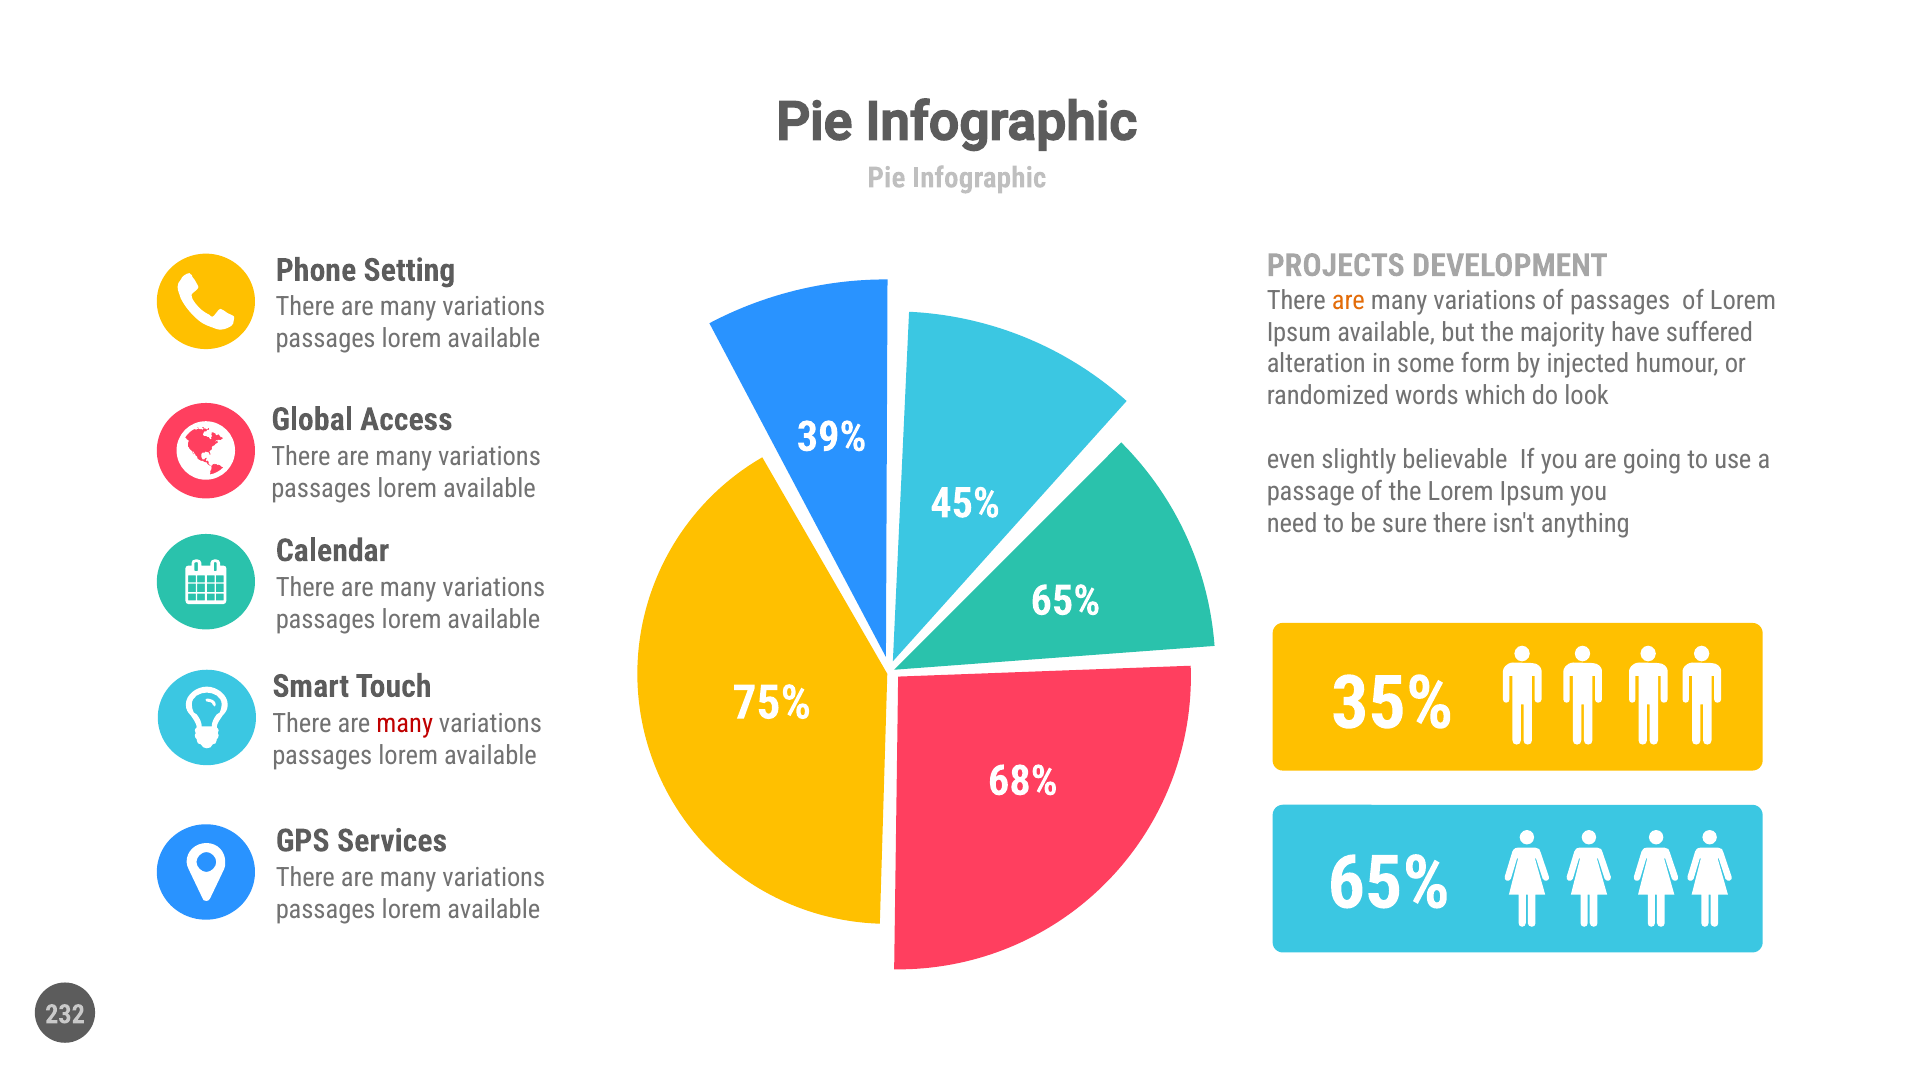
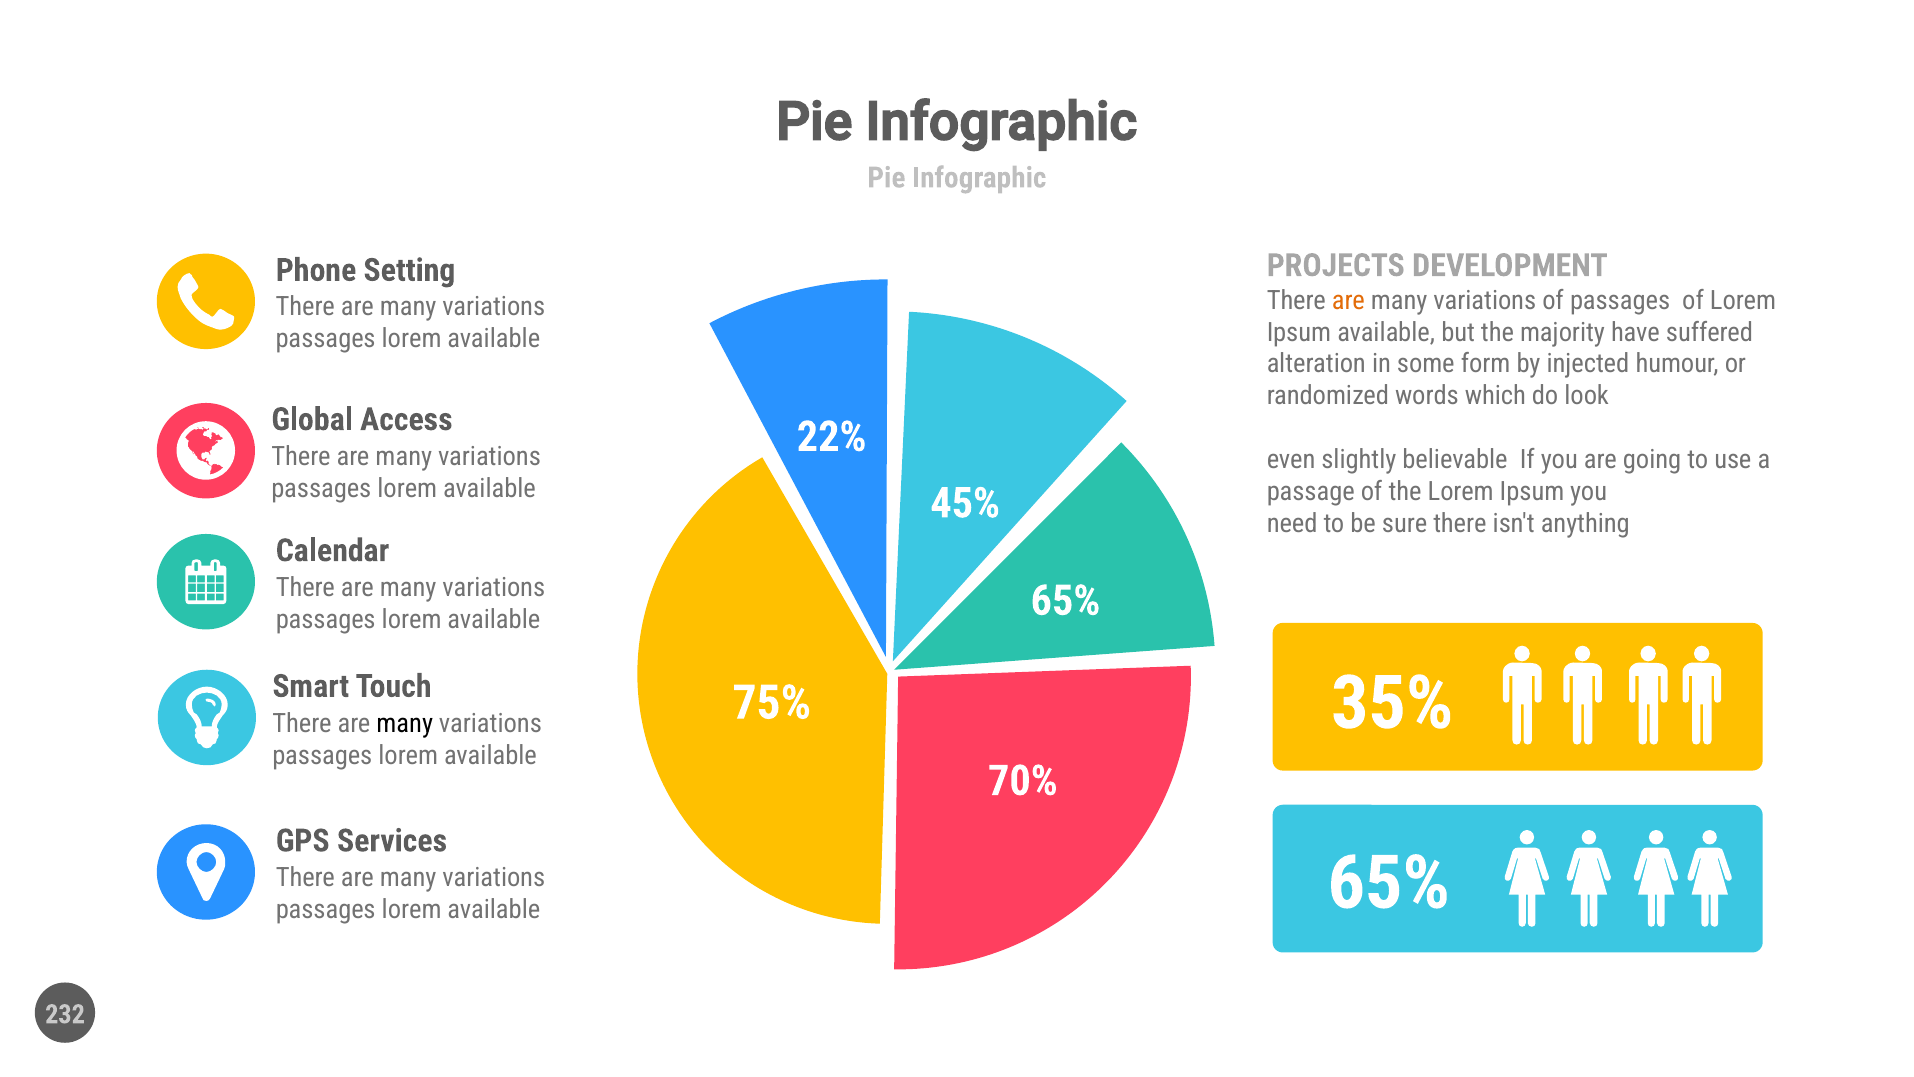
39%: 39% -> 22% (832, 437)
many colour: red -> black (405, 723)
68%: 68% -> 70% (1023, 781)
